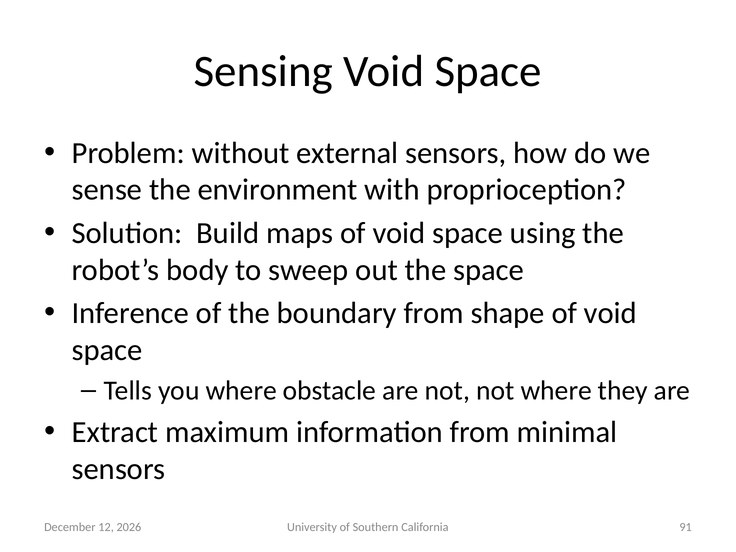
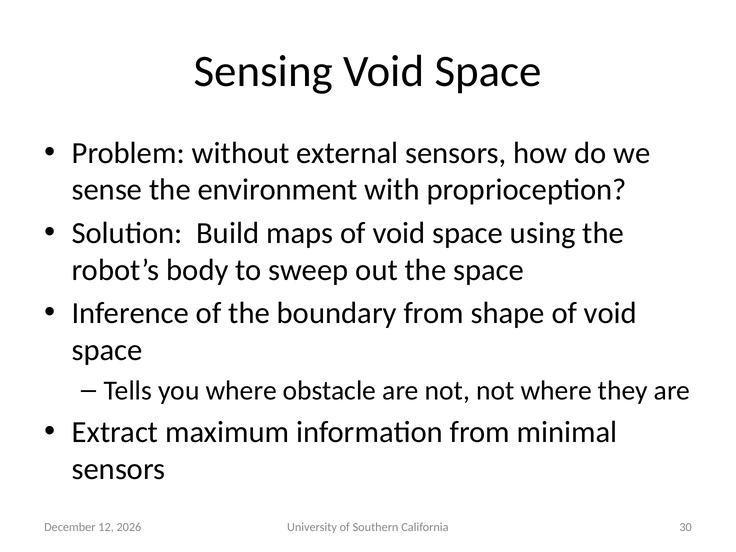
91: 91 -> 30 (686, 527)
